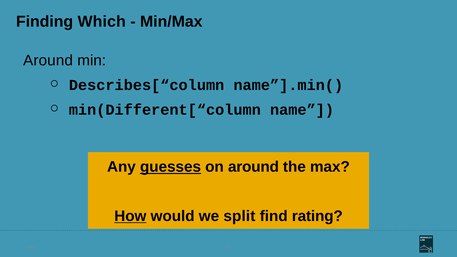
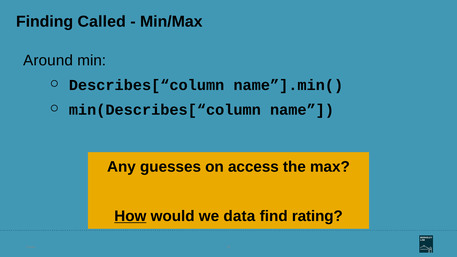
Which: Which -> Called (102, 22)
min(Different[“column: min(Different[“column -> min(Describes[“column (165, 110)
guesses underline: present -> none (171, 167)
on around: around -> access (253, 167)
split: split -> data (239, 216)
